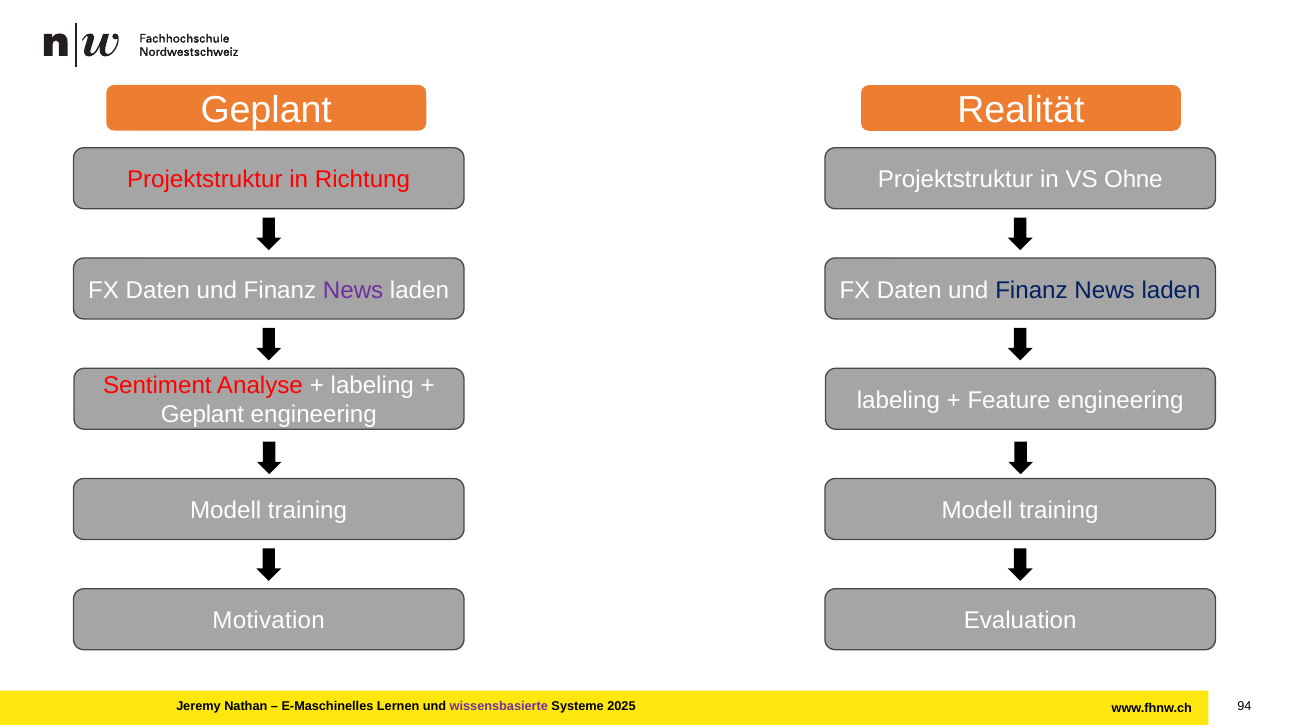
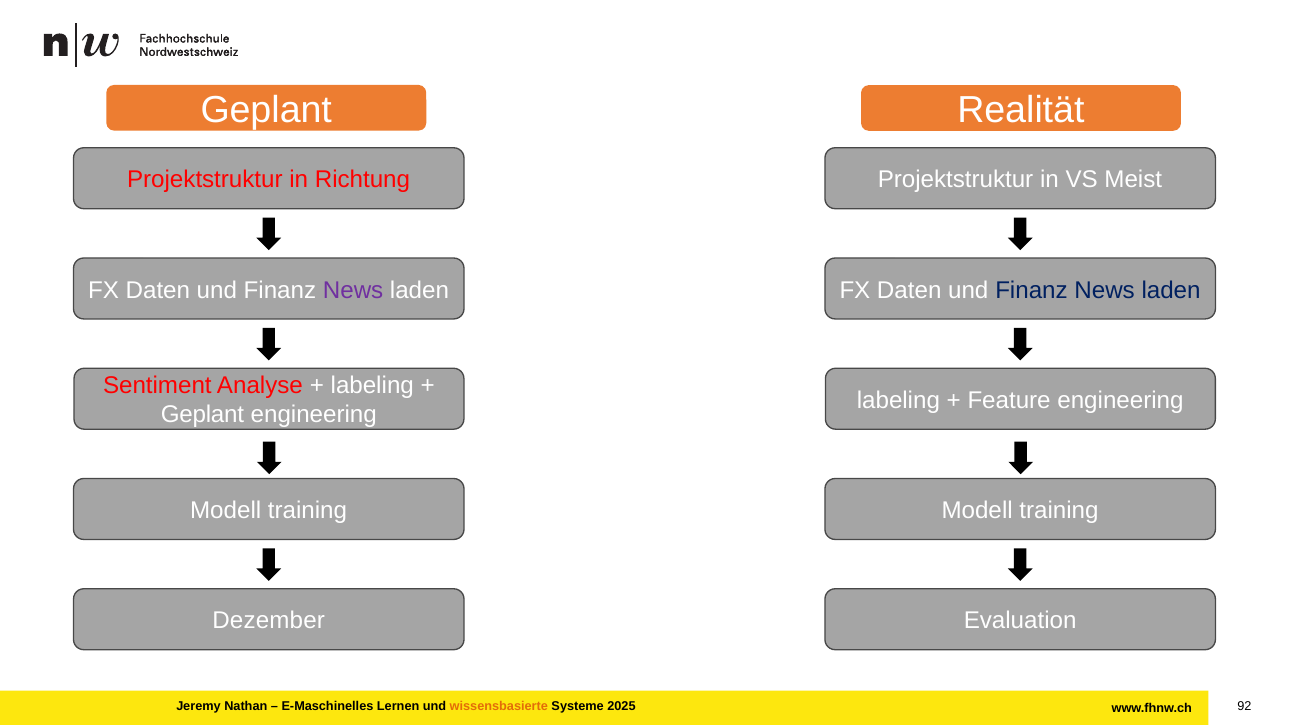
Ohne: Ohne -> Meist (1133, 180)
Motivation: Motivation -> Dezember (269, 621)
wissensbasierte colour: purple -> orange (499, 707)
94: 94 -> 92 (1245, 707)
